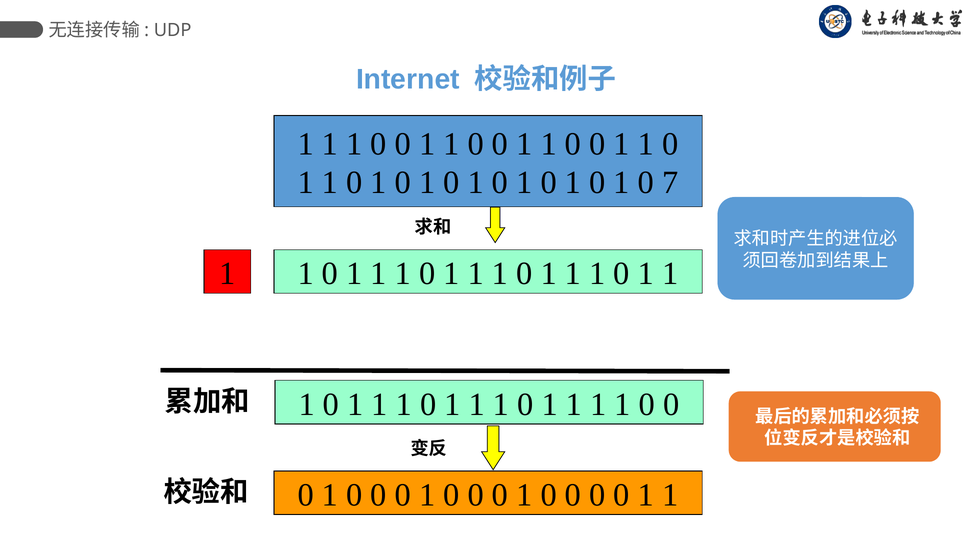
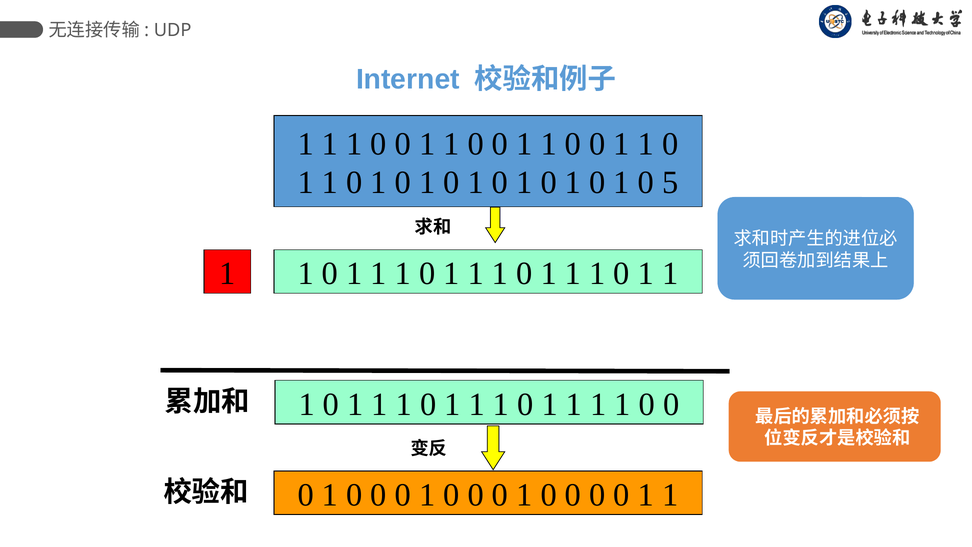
7: 7 -> 5 (670, 183)
